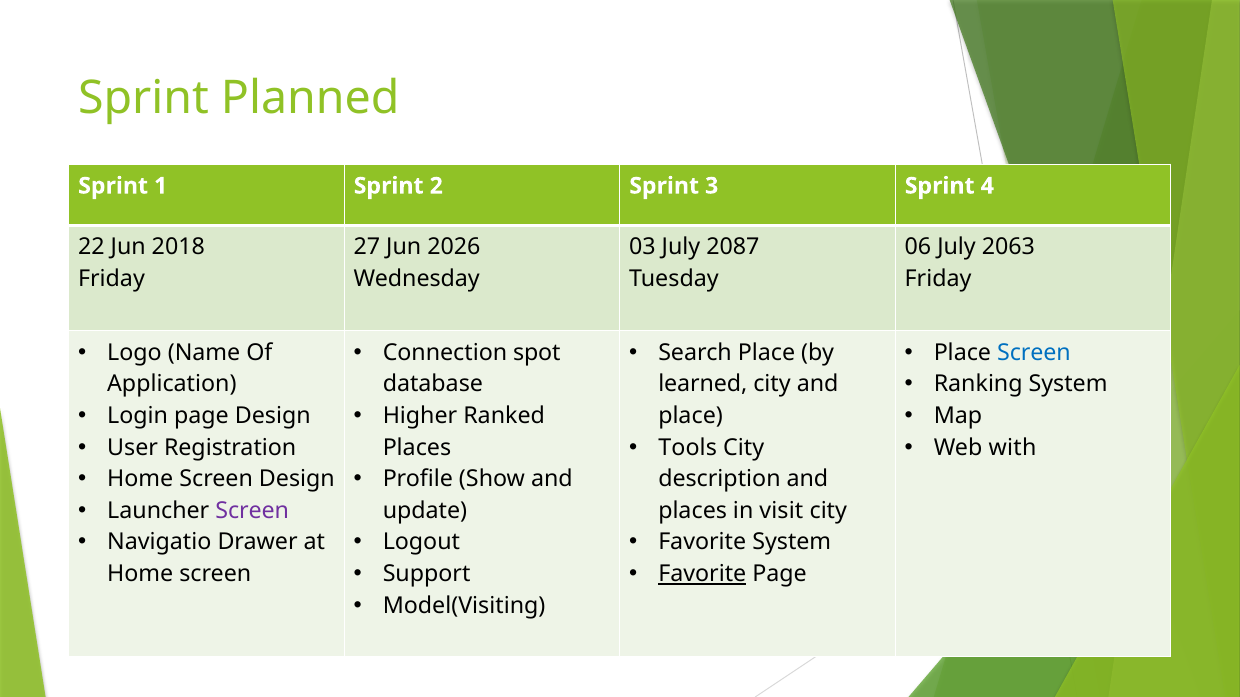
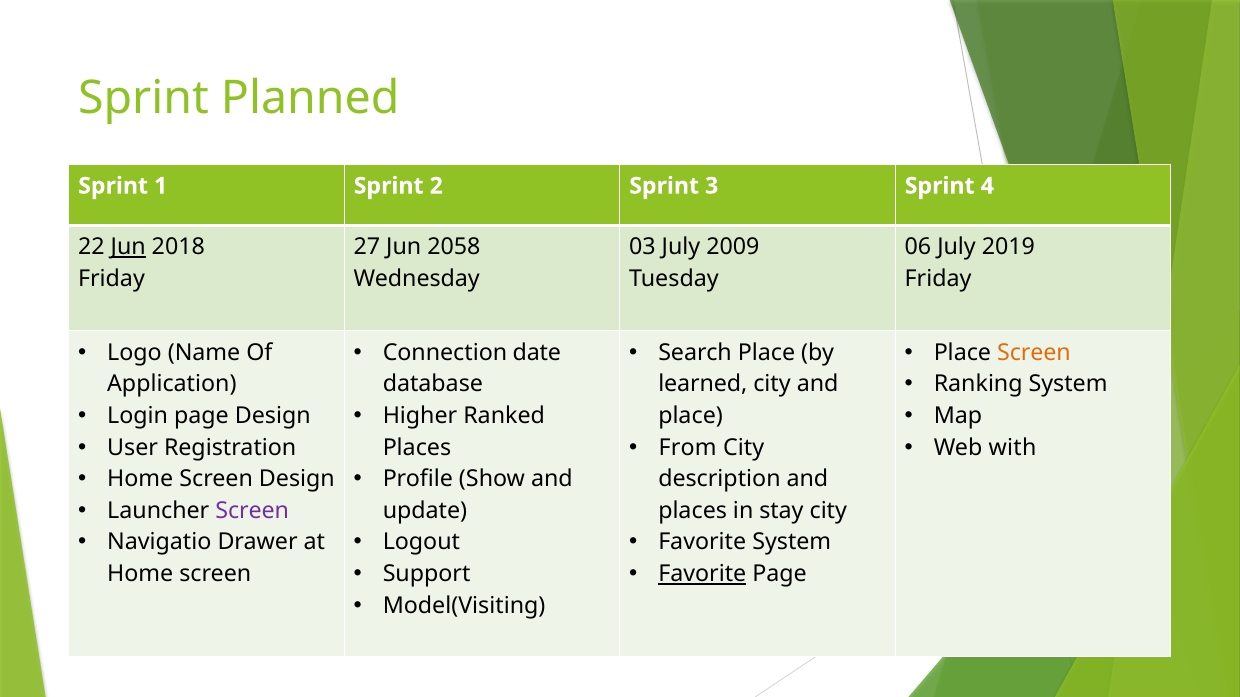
Jun underline: none -> present (128, 247)
2026: 2026 -> 2058 (454, 247)
2087: 2087 -> 2009 (733, 247)
2063: 2063 -> 2019 (1008, 247)
spot: spot -> date (537, 353)
Screen colour: blue -> orange (1034, 353)
Tools: Tools -> From (688, 448)
visit: visit -> stay (781, 511)
